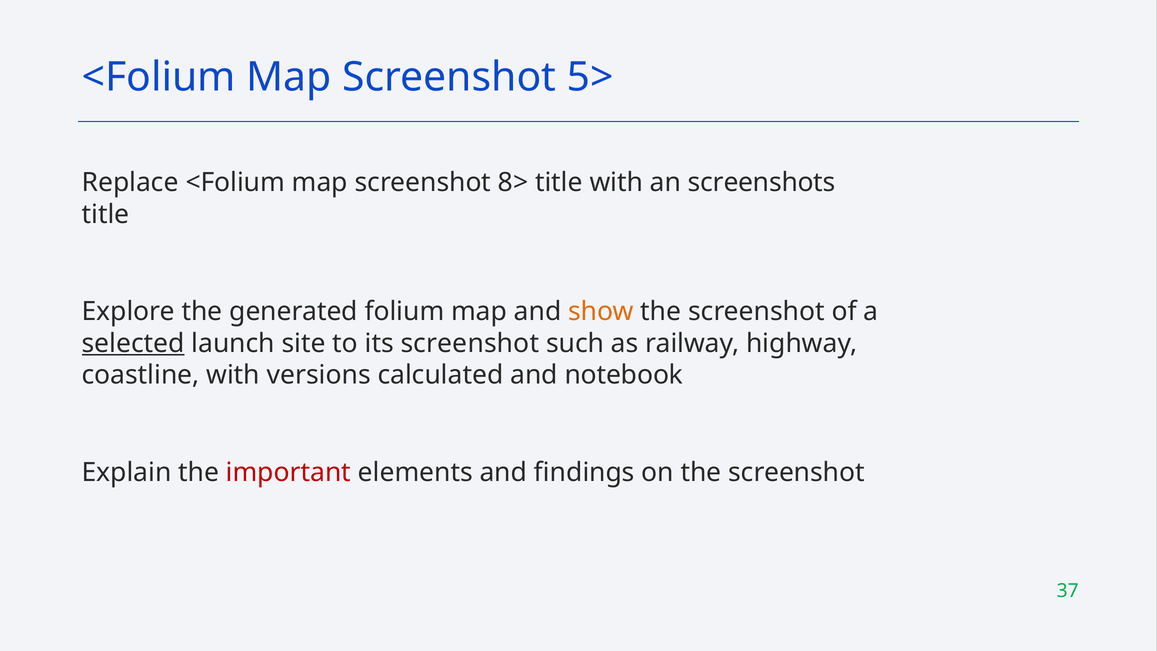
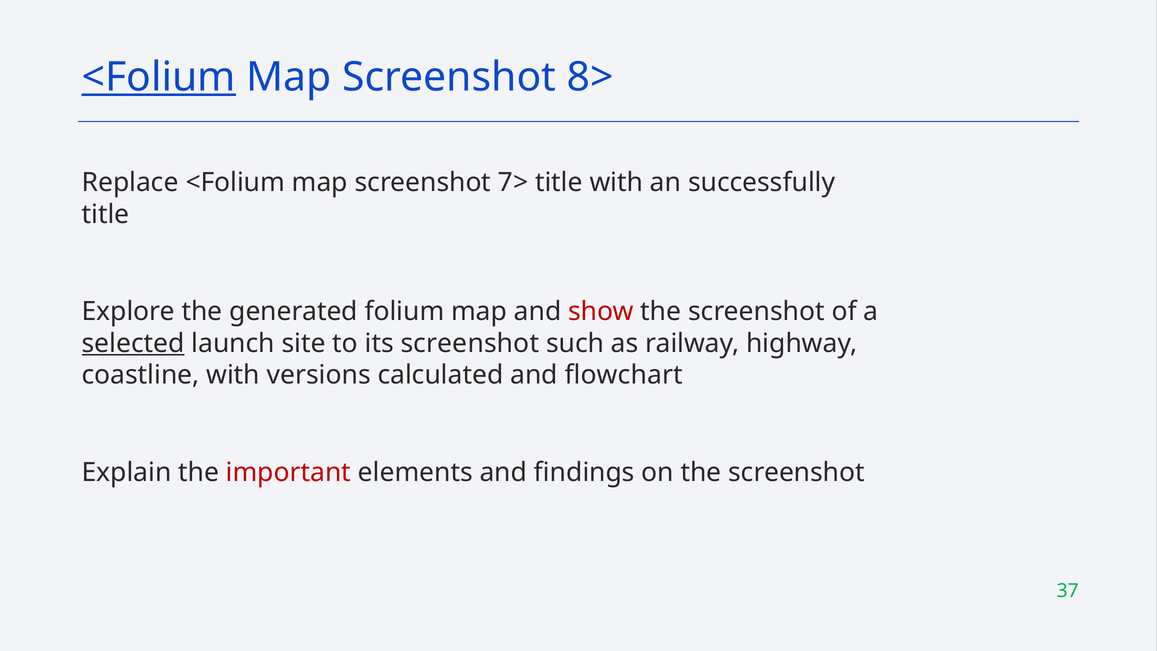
<Folium underline: none -> present (159, 77)
5>: 5> -> 8> (590, 77)
8>: 8> -> 7> (513, 182)
screenshots: screenshots -> successfully (762, 182)
show colour: orange -> red (601, 312)
notebook: notebook -> flowchart (624, 375)
